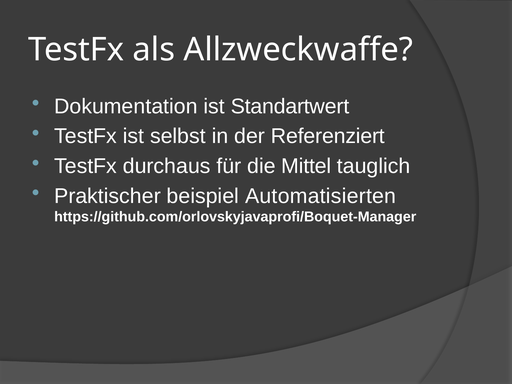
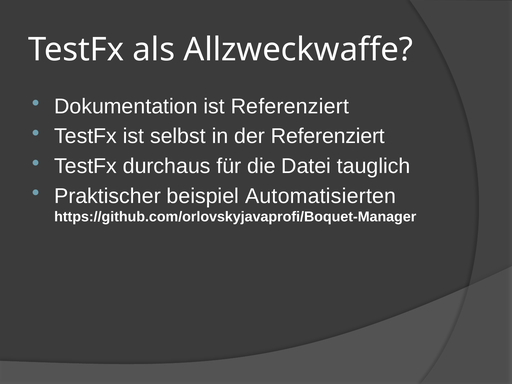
ist Standartwert: Standartwert -> Referenziert (290, 106)
Mittel: Mittel -> Datei (306, 166)
